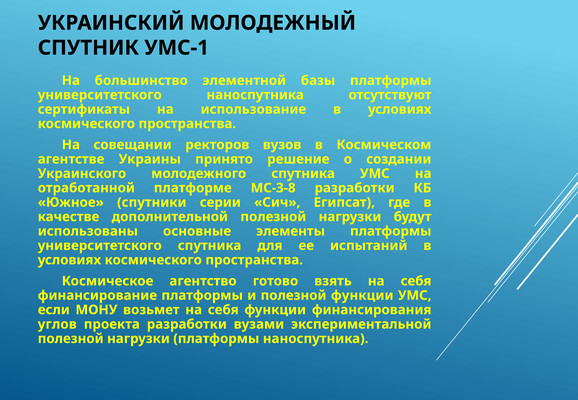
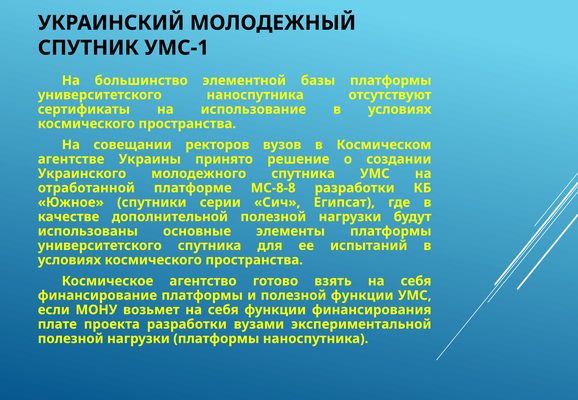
МС-3-8: МС-3-8 -> МС-8-8 (273, 188)
углов: углов -> плате (57, 324)
